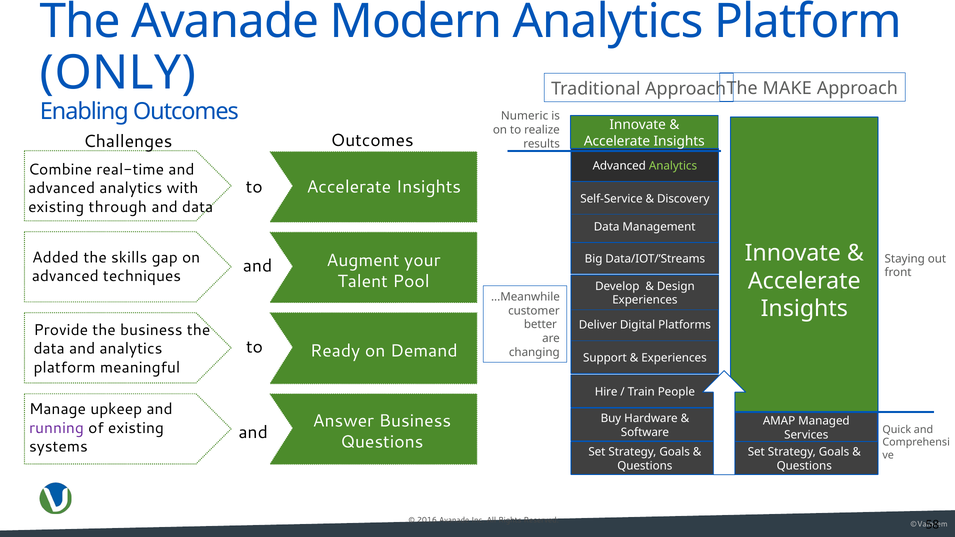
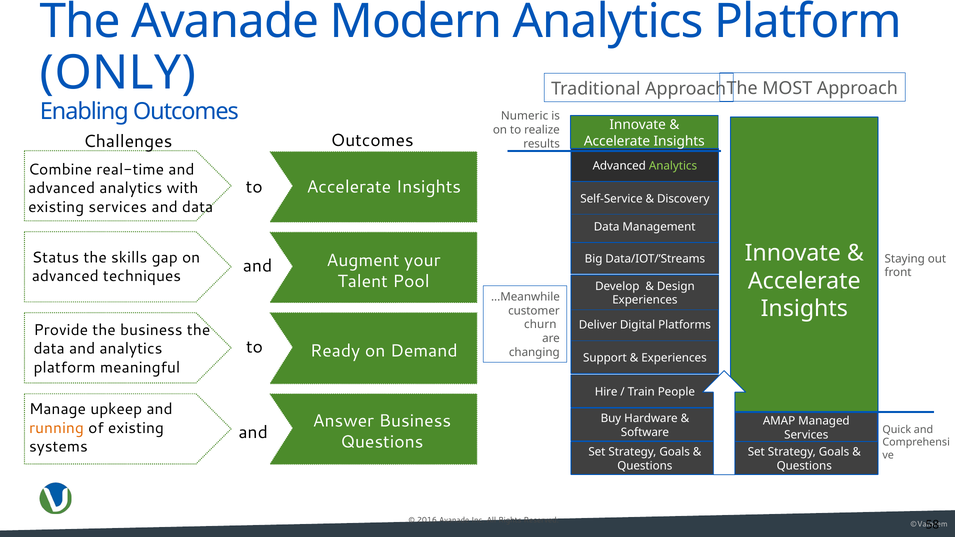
MAKE: MAKE -> MOST (787, 89)
existing through: through -> services (118, 207)
Added: Added -> Status (55, 258)
better: better -> churn (540, 325)
running colour: purple -> orange (56, 428)
